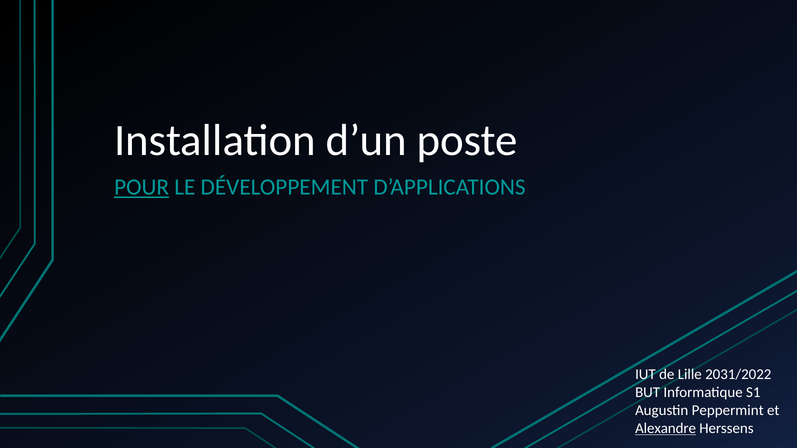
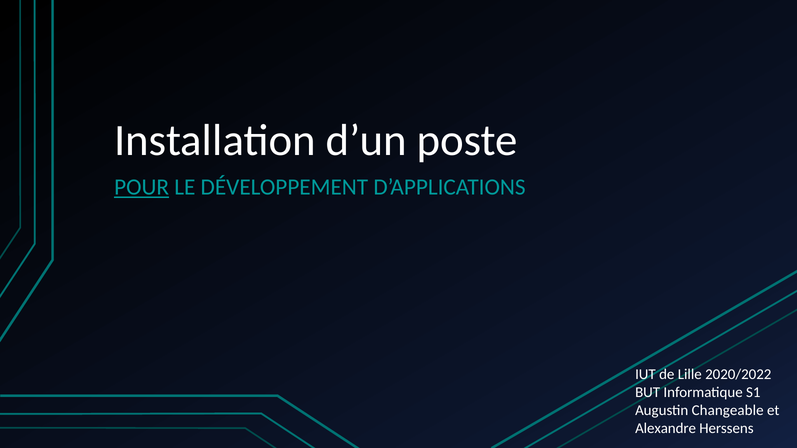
2031/2022: 2031/2022 -> 2020/2022 (738, 375)
Peppermint: Peppermint -> Changeable (728, 411)
Alexandre underline: present -> none (666, 429)
